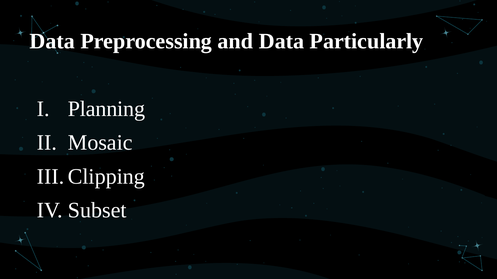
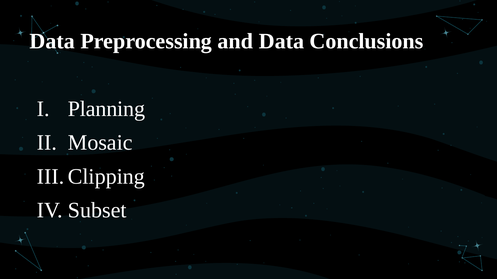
Particularly: Particularly -> Conclusions (367, 41)
